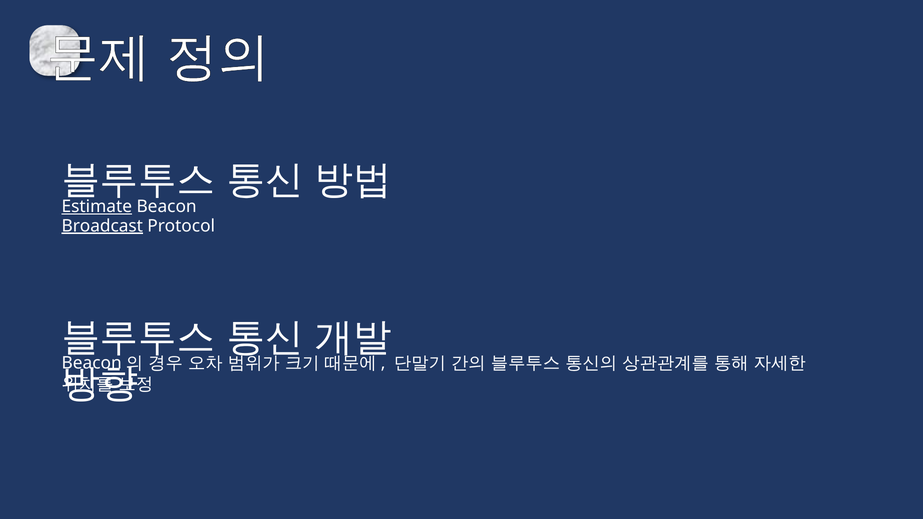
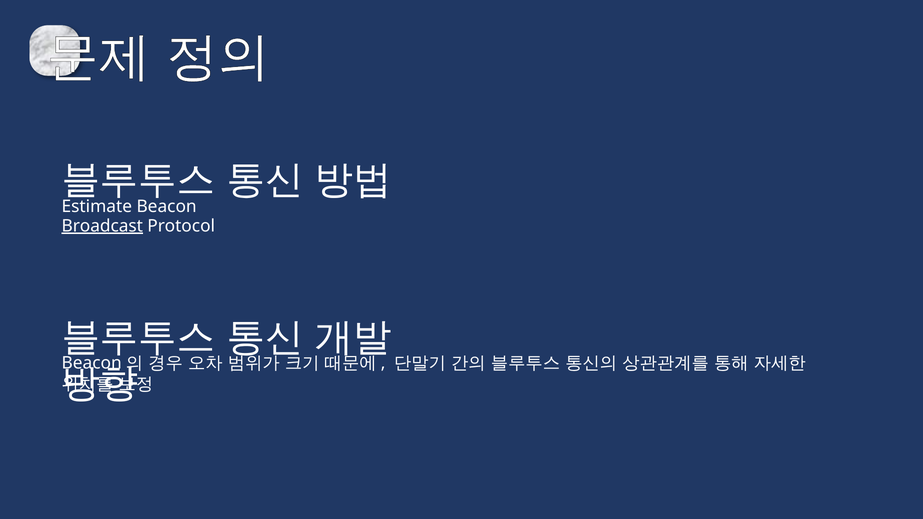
Estimate underline: present -> none (97, 207)
